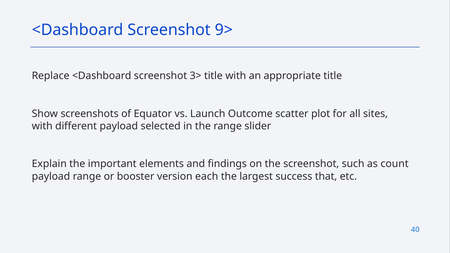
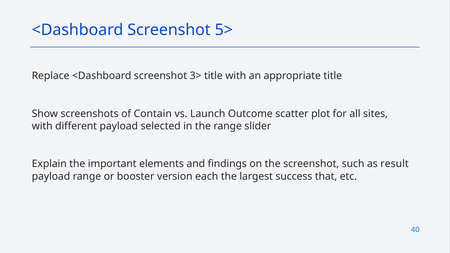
9>: 9> -> 5> (224, 30)
Equator: Equator -> Contain (153, 114)
count: count -> result (395, 164)
